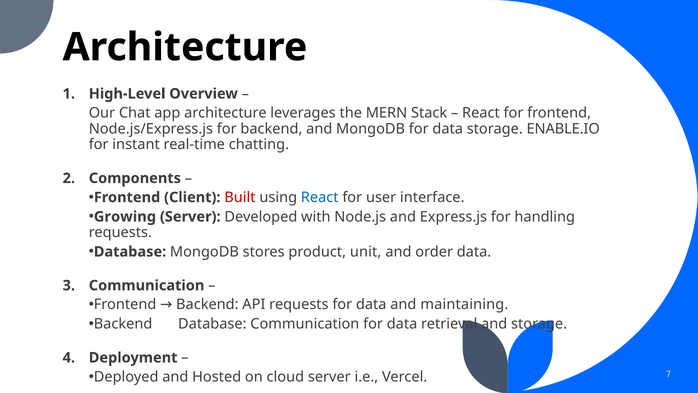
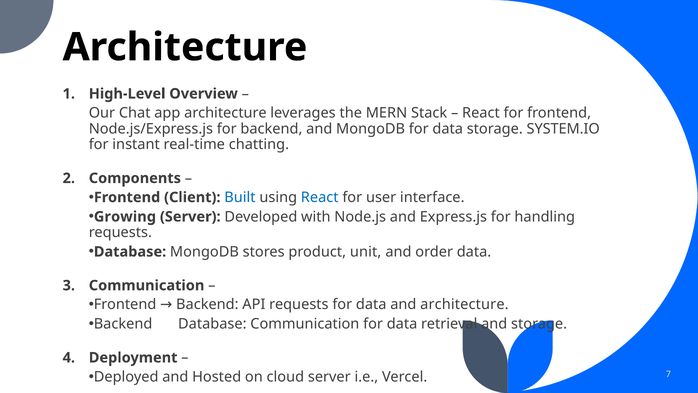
ENABLE.IO: ENABLE.IO -> SYSTEM.IO (563, 129)
Built colour: red -> blue (240, 197)
and maintaining: maintaining -> architecture (464, 304)
